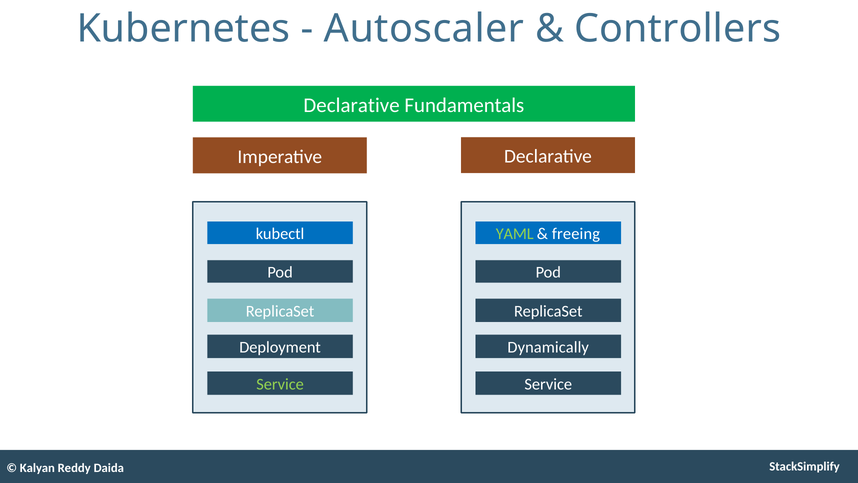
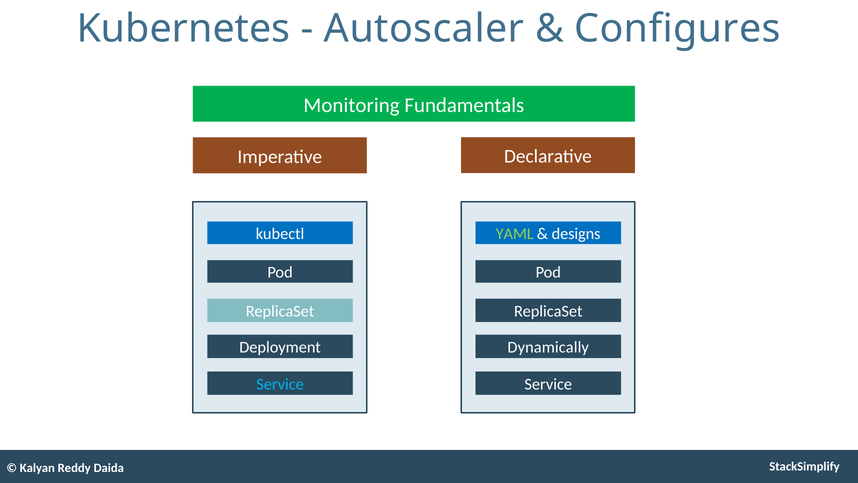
Controllers: Controllers -> Configures (677, 29)
Declarative: Declarative -> Monitoring (352, 105)
freeing: freeing -> designs (576, 234)
Service colour: light green -> light blue (280, 384)
